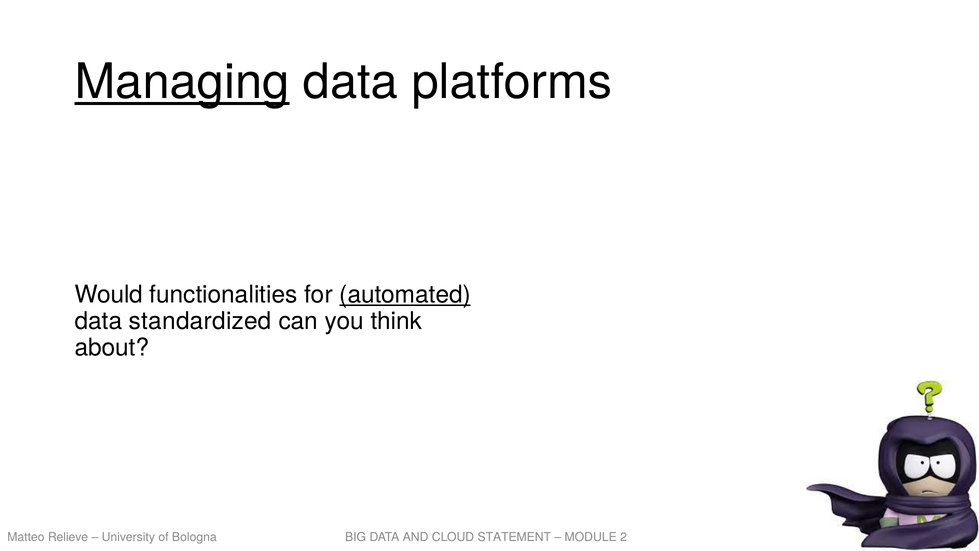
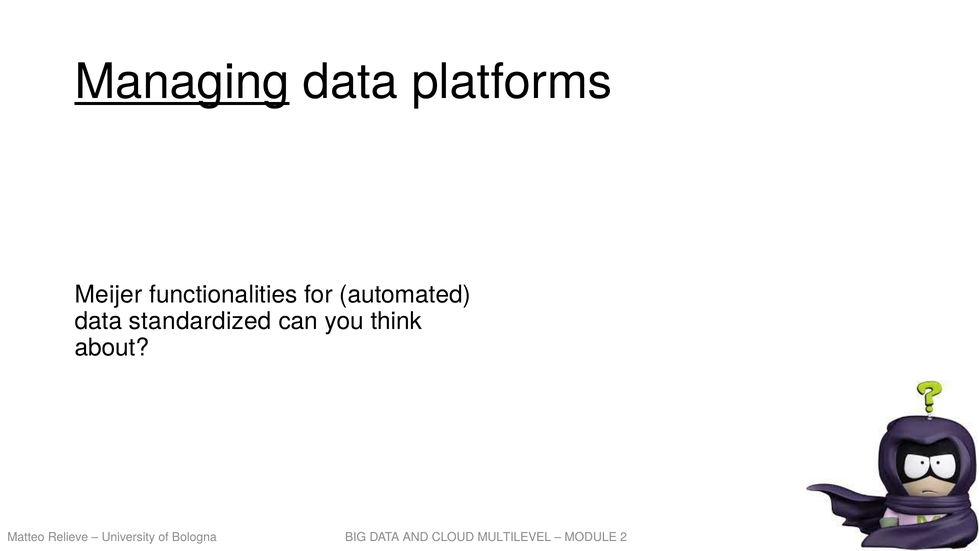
Would: Would -> Meijer (109, 295)
automated underline: present -> none (405, 295)
STATEMENT: STATEMENT -> MULTILEVEL (514, 537)
